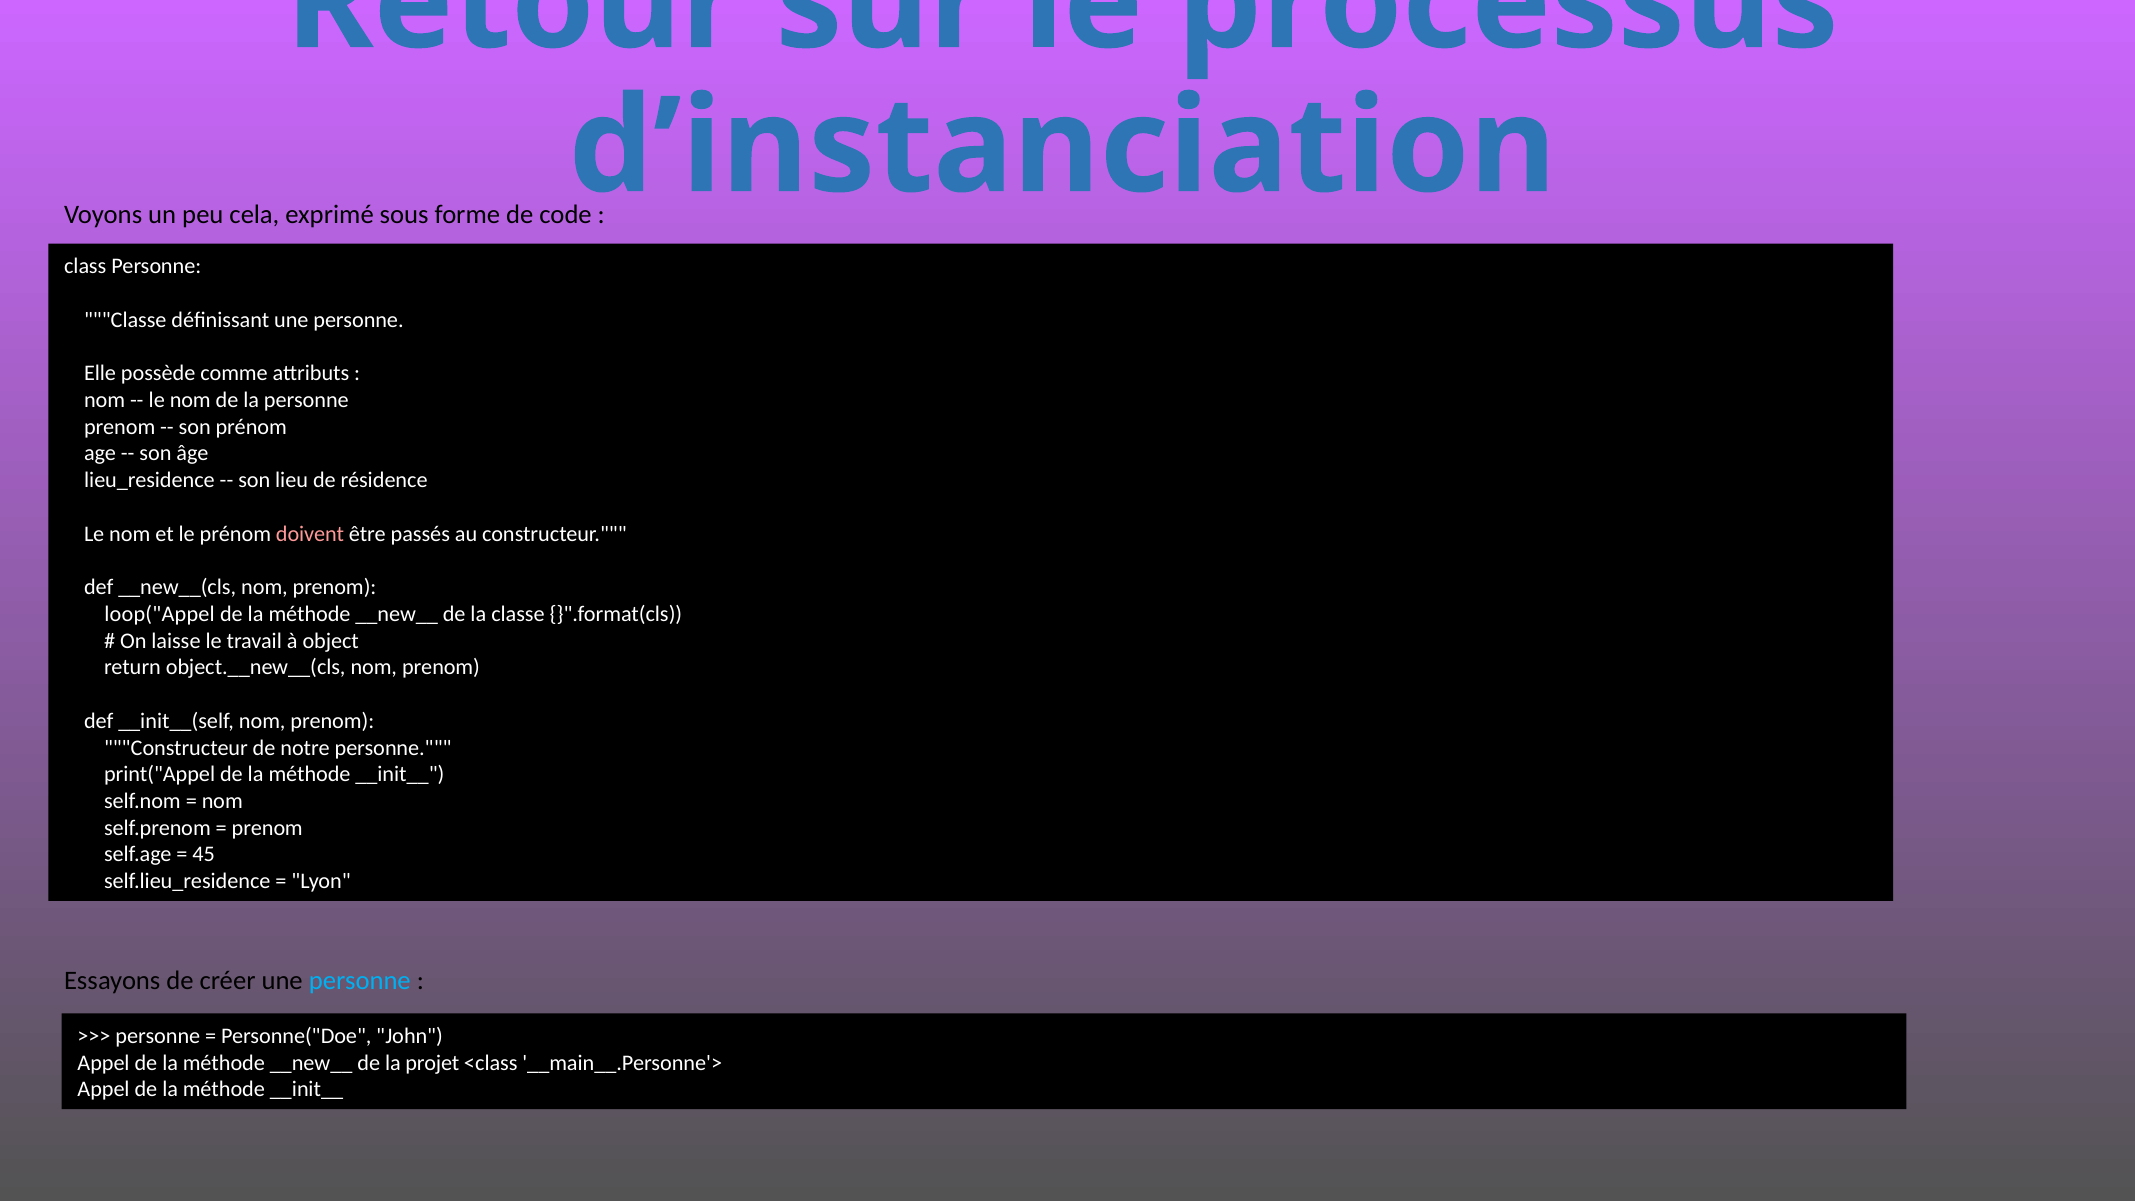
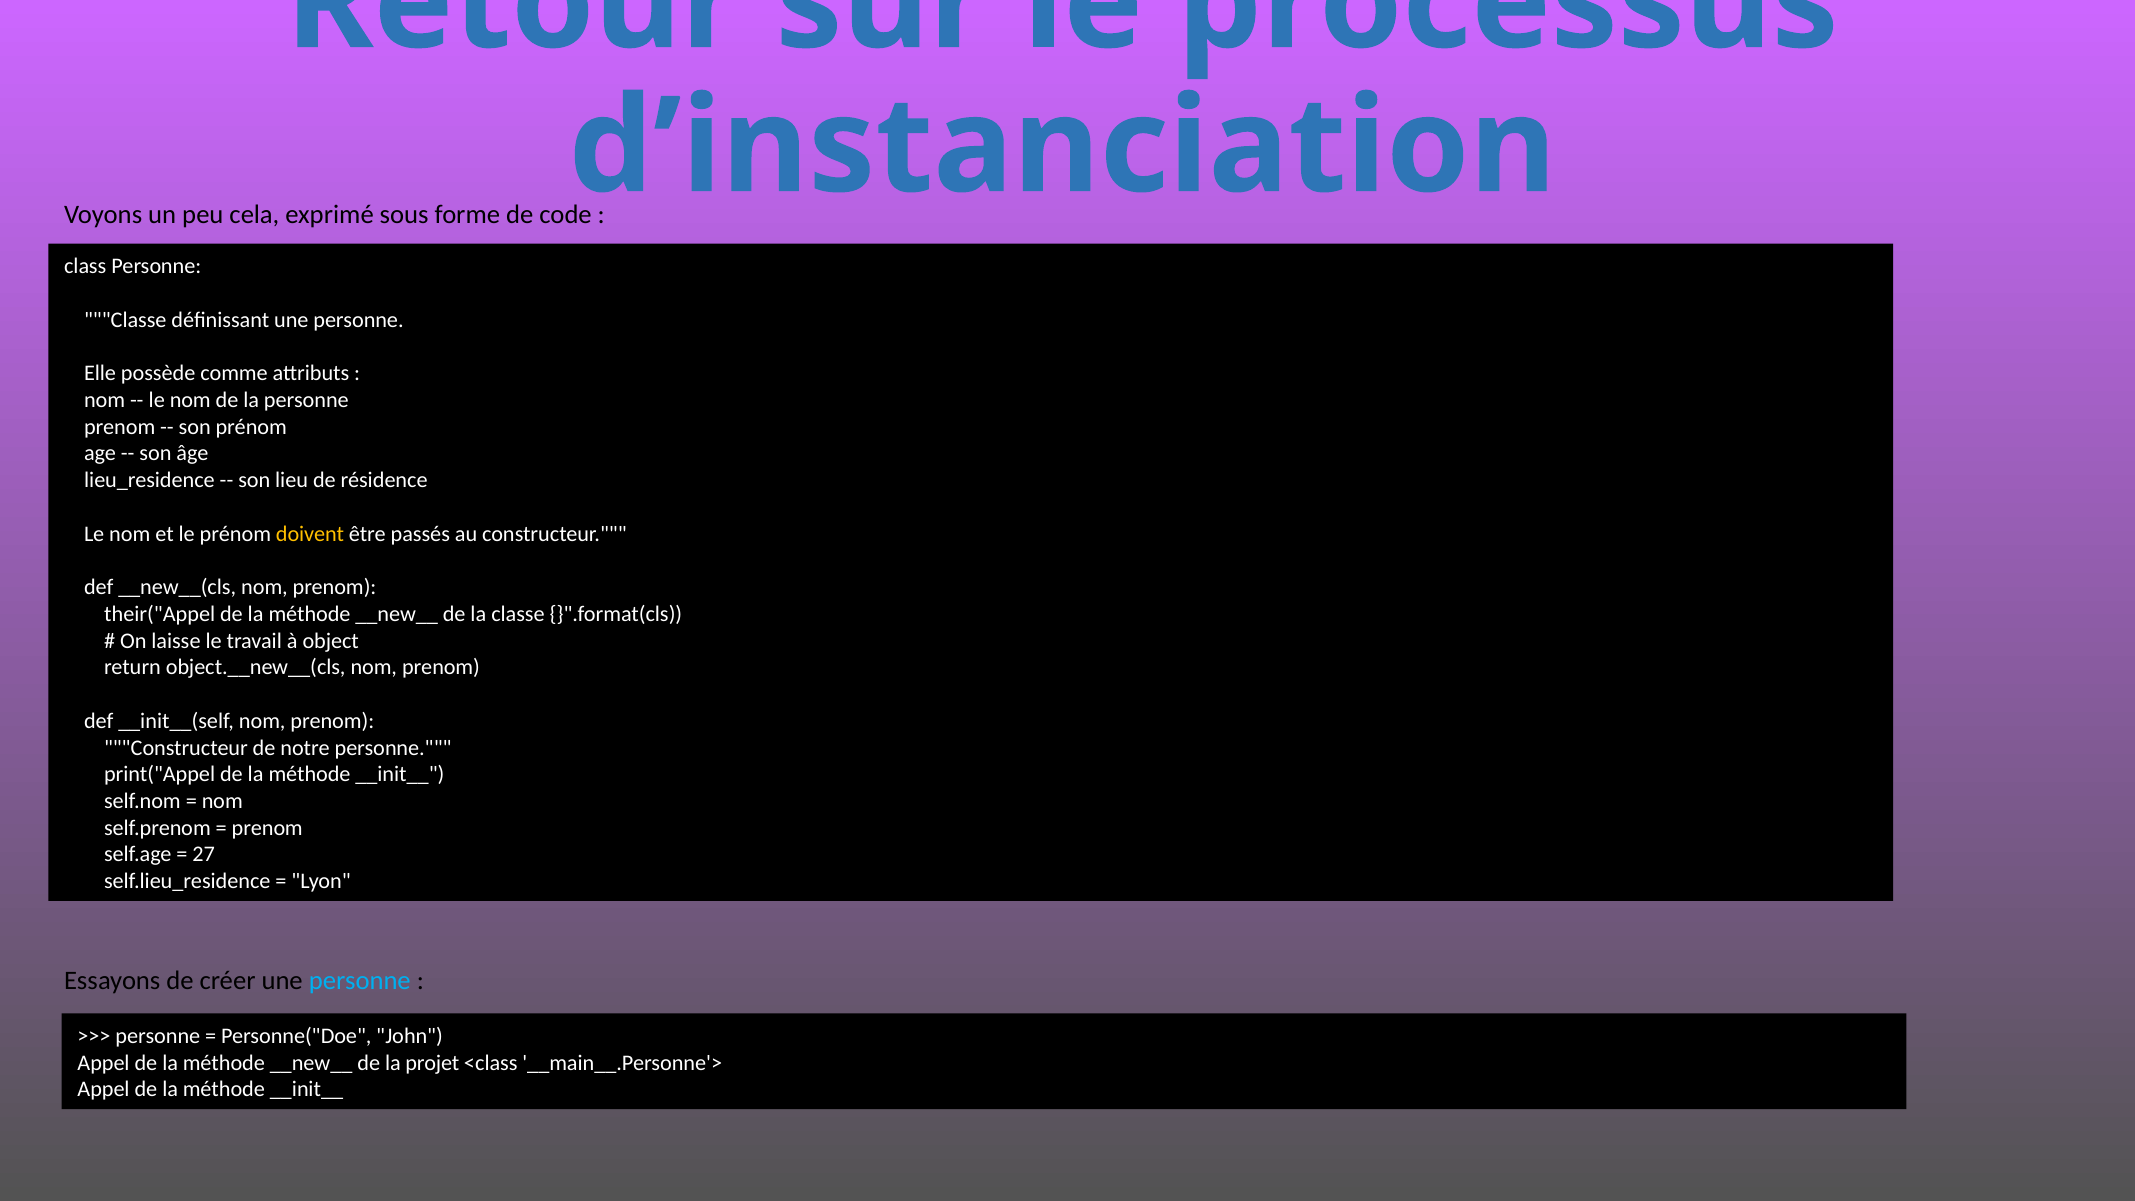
doivent colour: pink -> yellow (310, 534)
loop("Appel: loop("Appel -> their("Appel (160, 614)
45: 45 -> 27 (204, 855)
